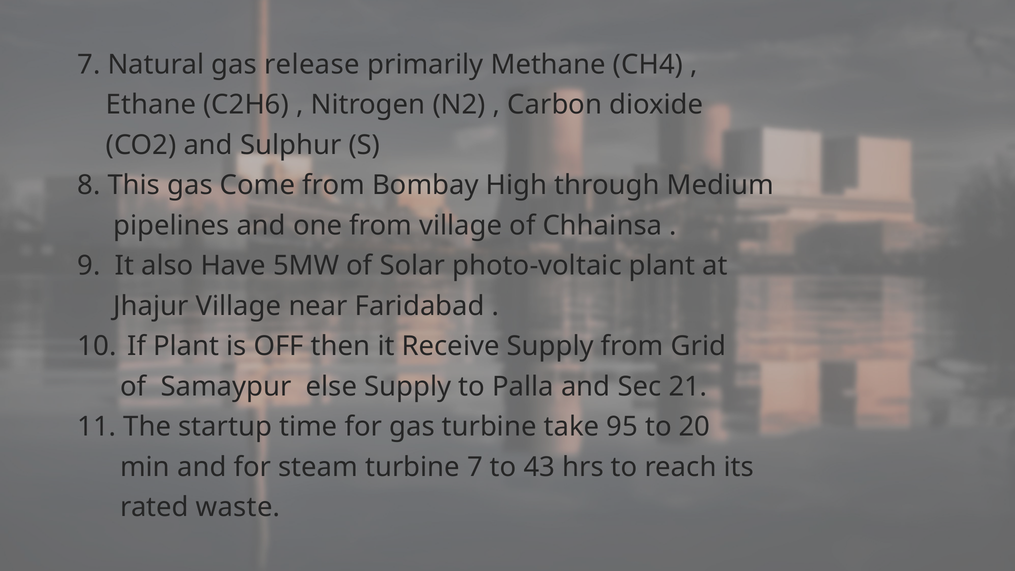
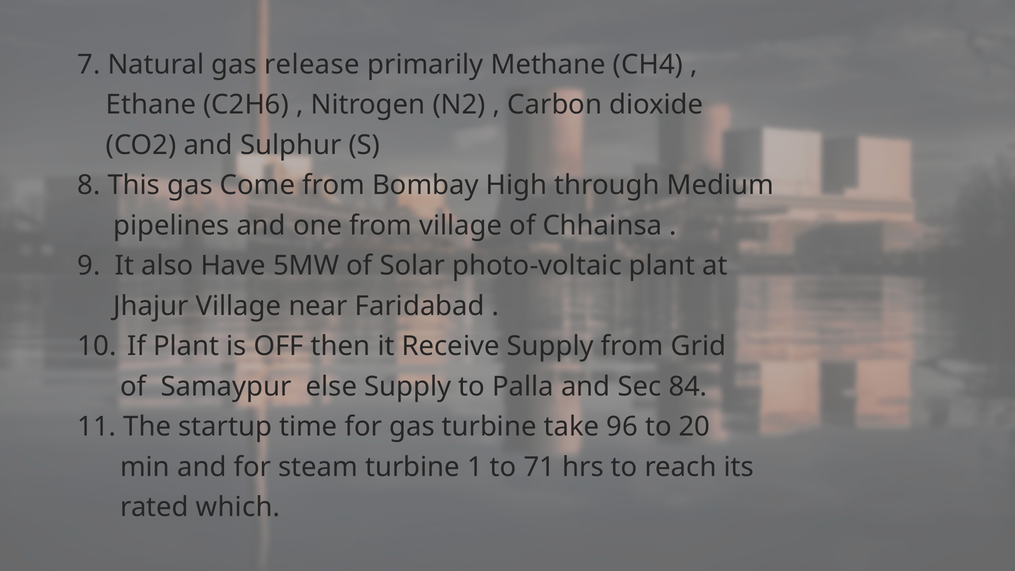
21: 21 -> 84 (688, 387)
95: 95 -> 96 (622, 427)
turbine 7: 7 -> 1 (475, 467)
43: 43 -> 71 (539, 467)
waste: waste -> which (238, 507)
